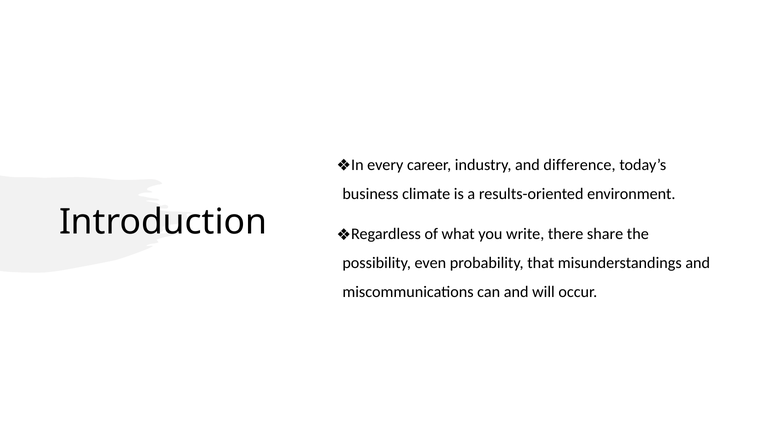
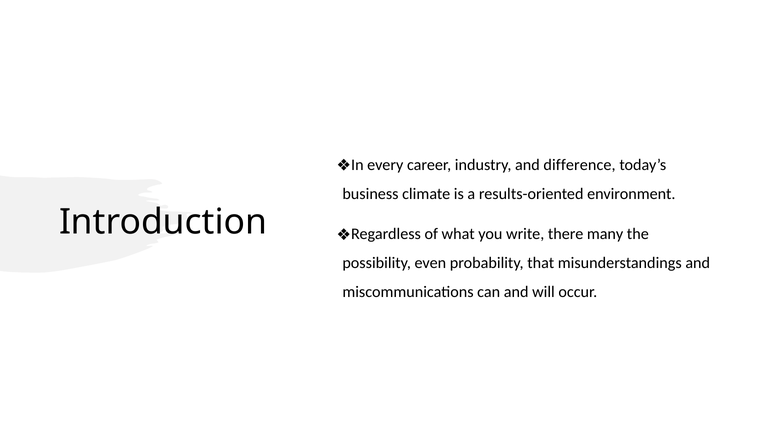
share: share -> many (605, 234)
